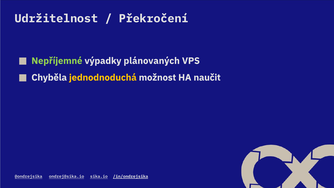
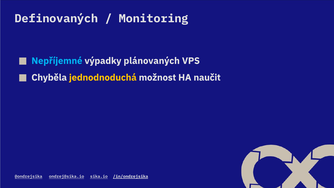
Udržitelnost: Udržitelnost -> Definovaných (56, 19)
Překročení: Překročení -> Monitoring (154, 19)
Nepříjemné colour: light green -> light blue (57, 61)
